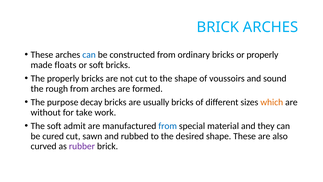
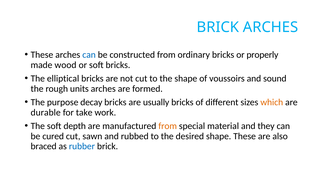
floats: floats -> wood (65, 65)
The properly: properly -> elliptical (63, 78)
rough from: from -> units (79, 89)
without: without -> durable (46, 112)
admit: admit -> depth (75, 126)
from colour: blue -> orange (168, 126)
curved: curved -> braced (44, 146)
rubber colour: purple -> blue (82, 146)
